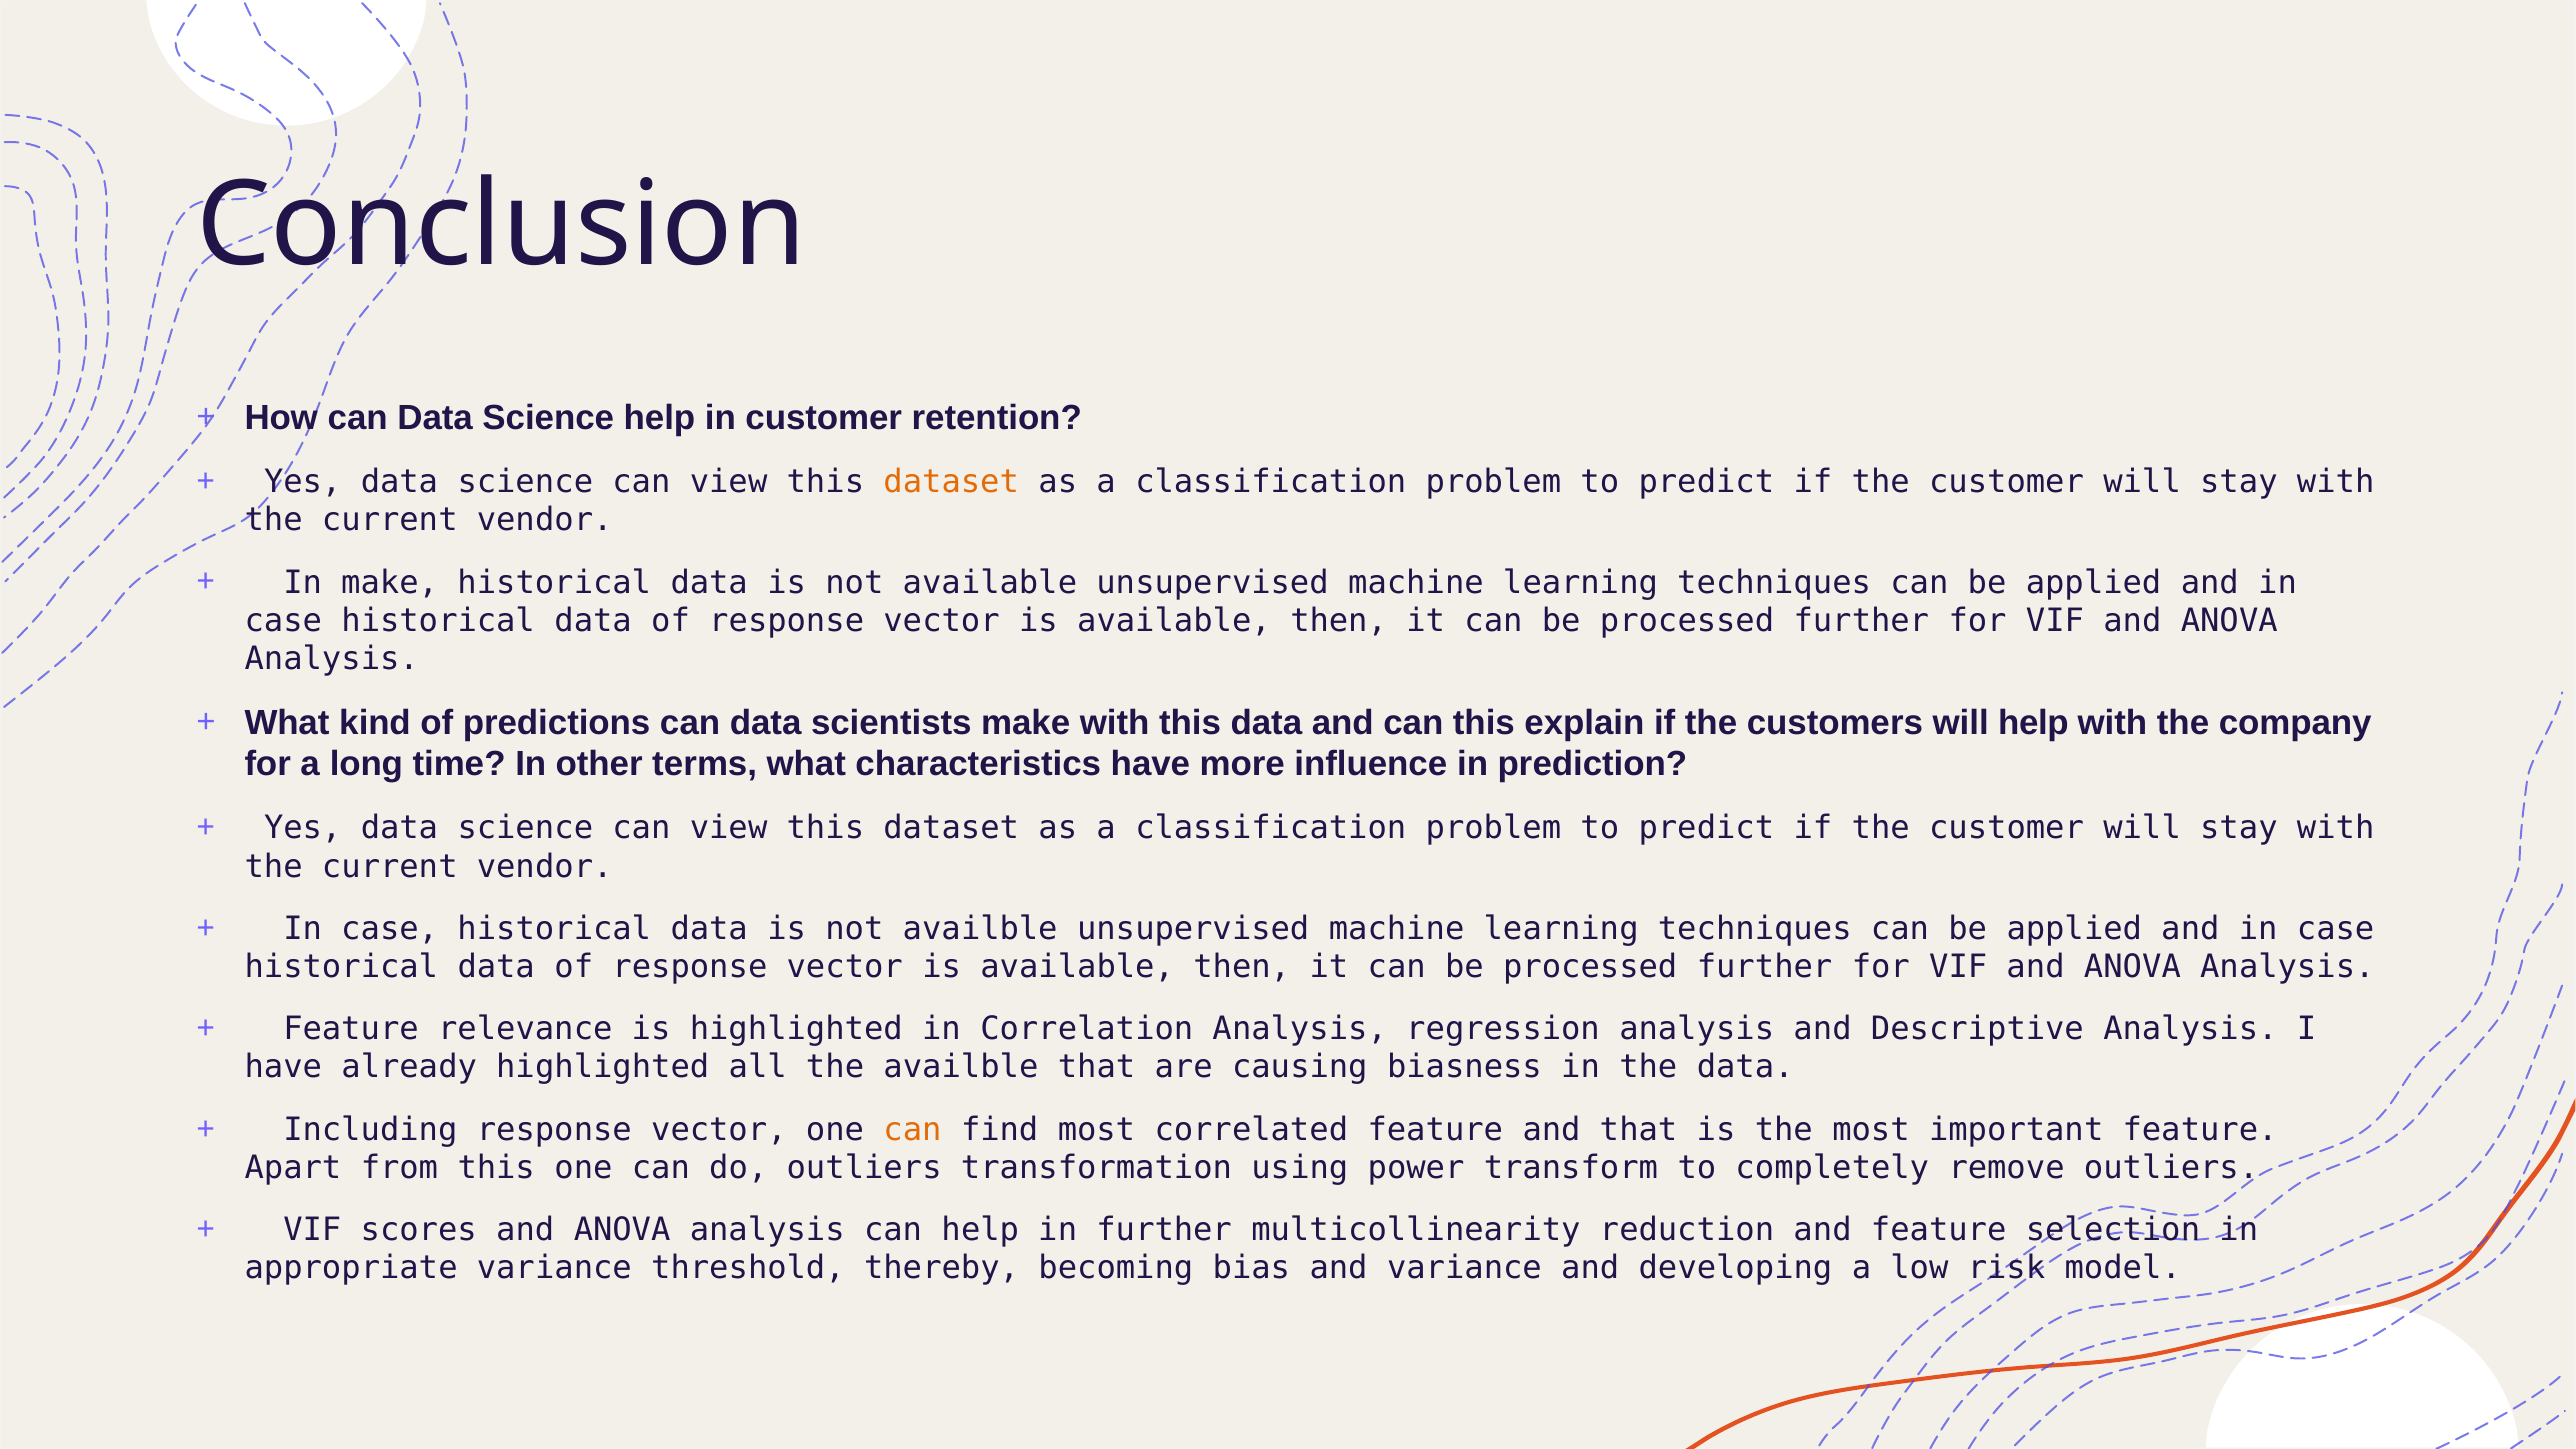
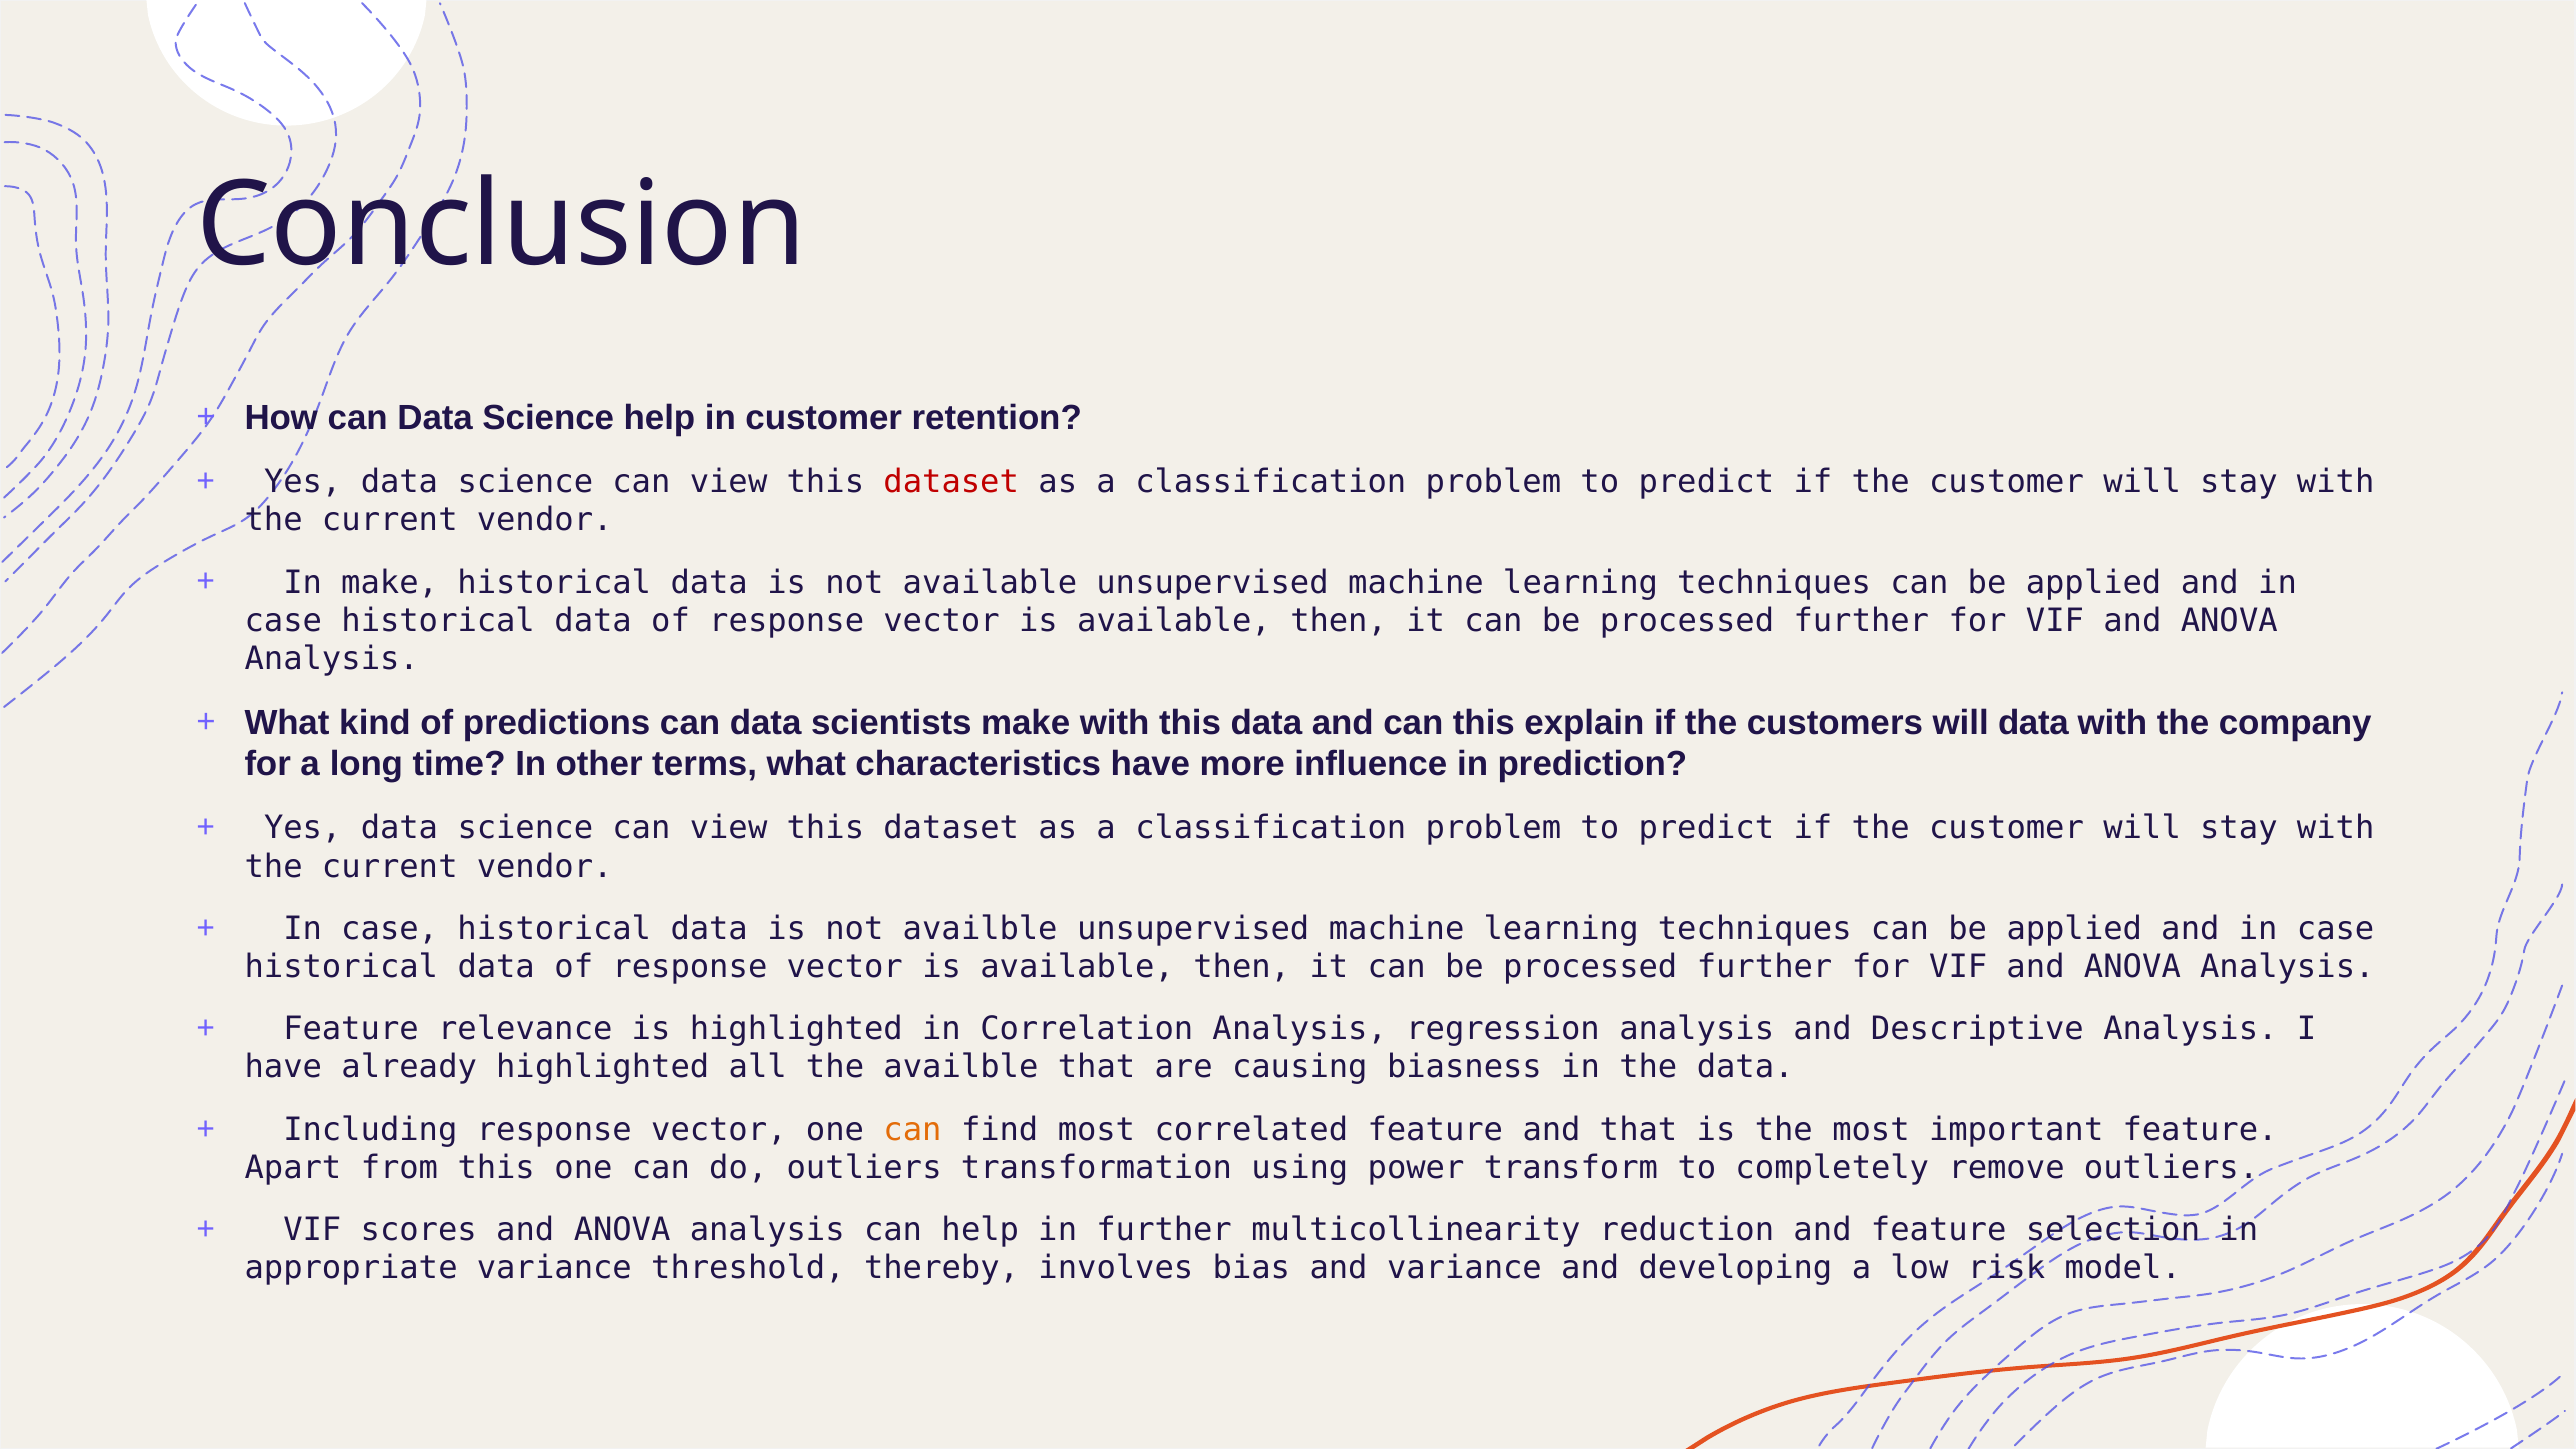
dataset colour: orange -> red (951, 482)
will help: help -> data (2033, 723)
becoming: becoming -> involves (1116, 1268)
